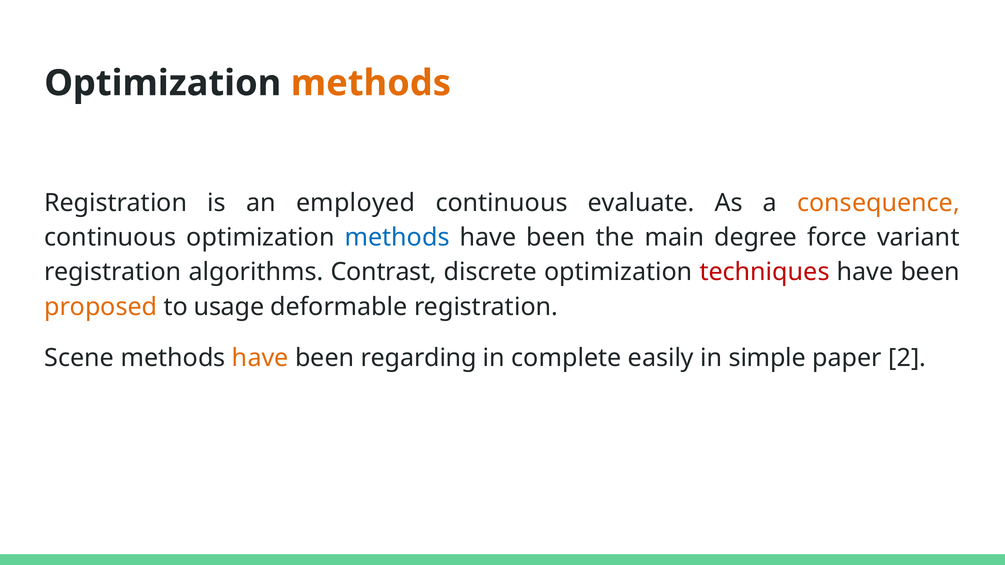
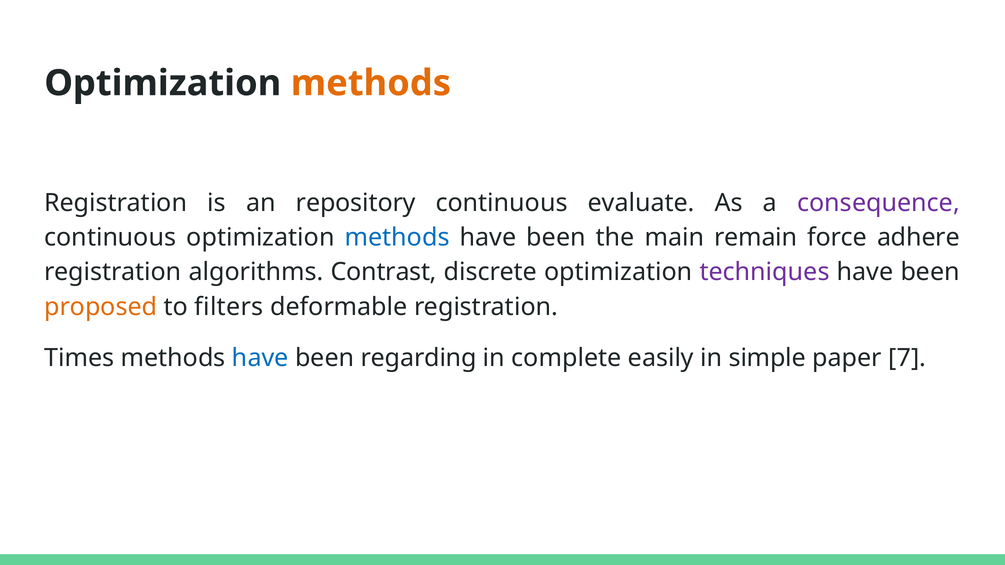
employed: employed -> repository (356, 203)
consequence colour: orange -> purple (879, 203)
degree: degree -> remain (756, 238)
variant: variant -> adhere (918, 238)
techniques colour: red -> purple (765, 272)
usage: usage -> filters (229, 307)
Scene: Scene -> Times (79, 358)
have colour: orange -> blue (260, 358)
2: 2 -> 7 (907, 358)
